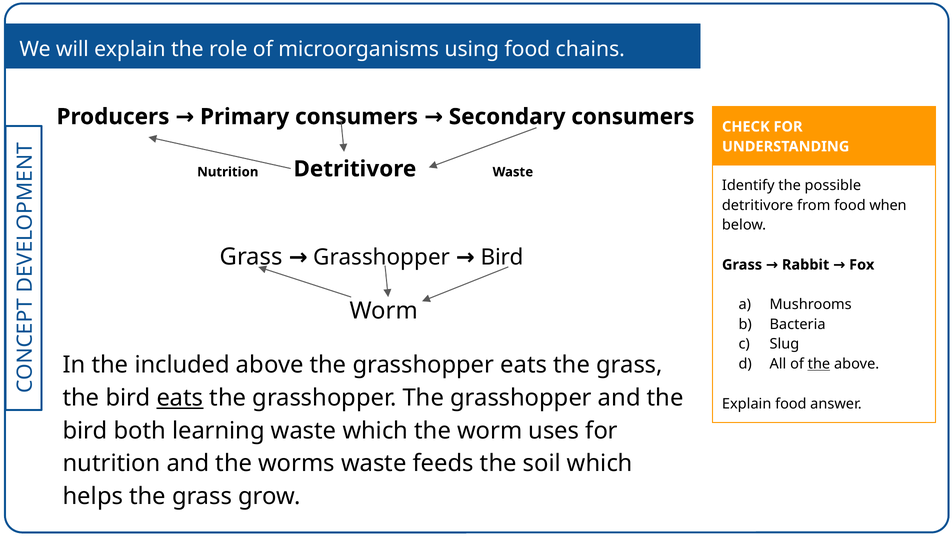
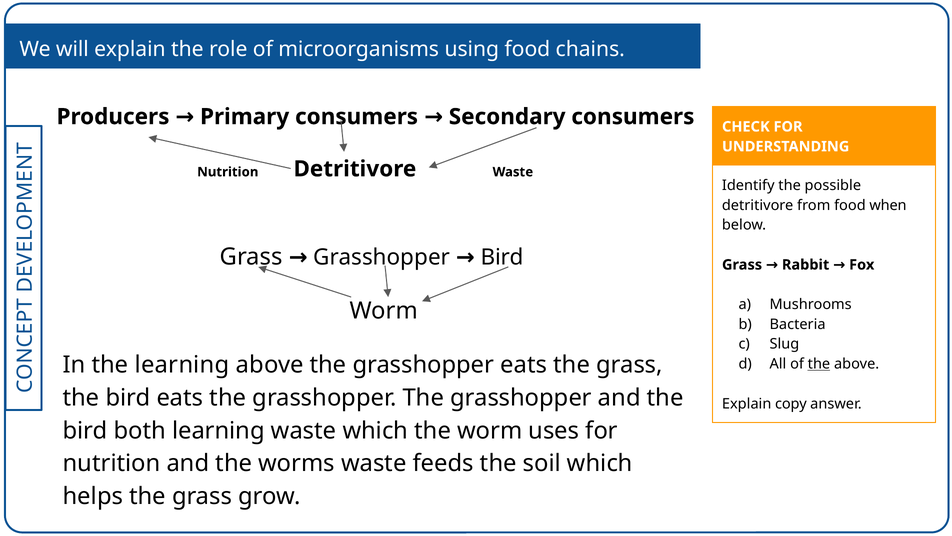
the included: included -> learning (182, 365)
eats underline: present -> none (180, 397)
Explain food: food -> copy (791, 403)
